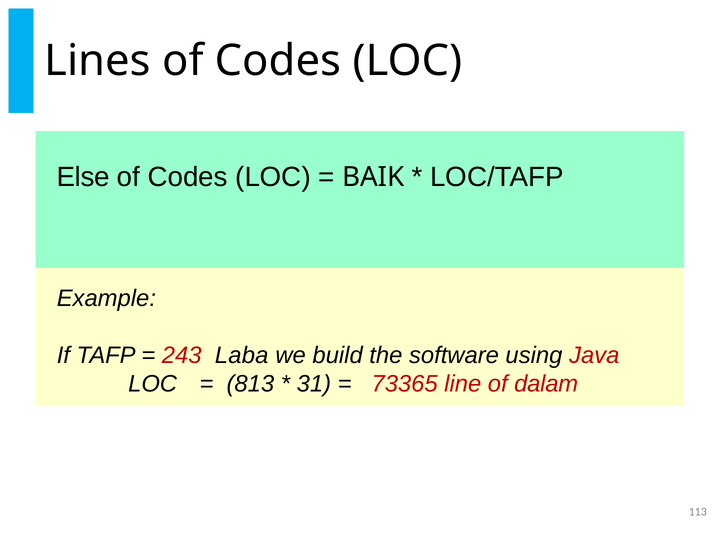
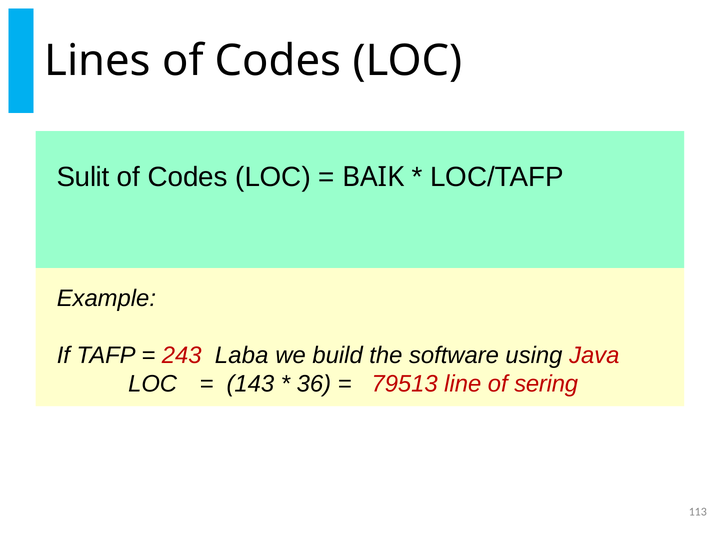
Else: Else -> Sulit (83, 177)
813: 813 -> 143 (250, 384)
31: 31 -> 36 (314, 384)
73365: 73365 -> 79513 (405, 384)
dalam: dalam -> sering (546, 384)
